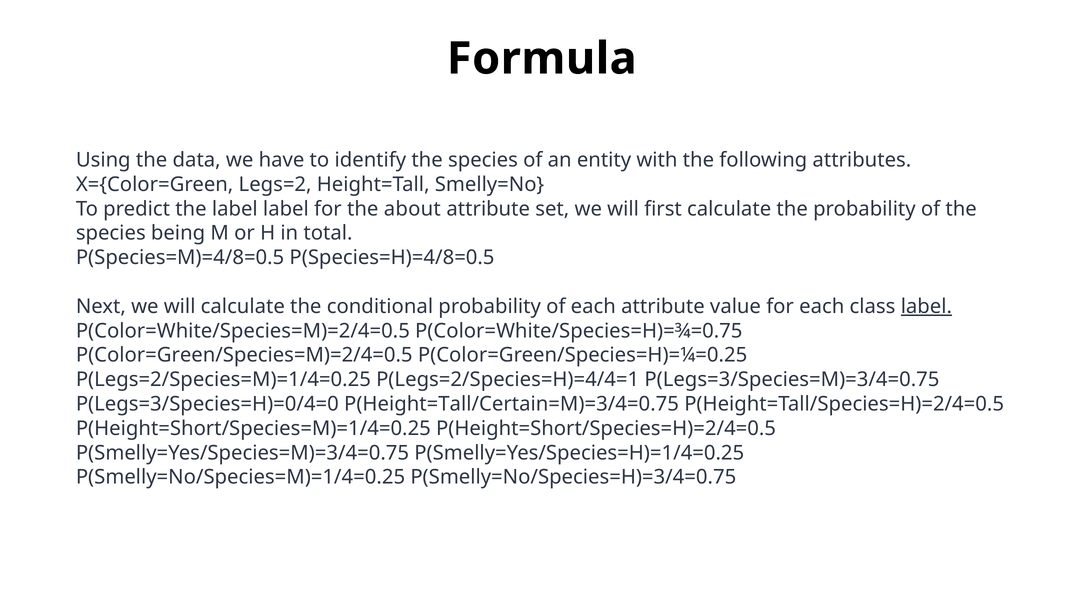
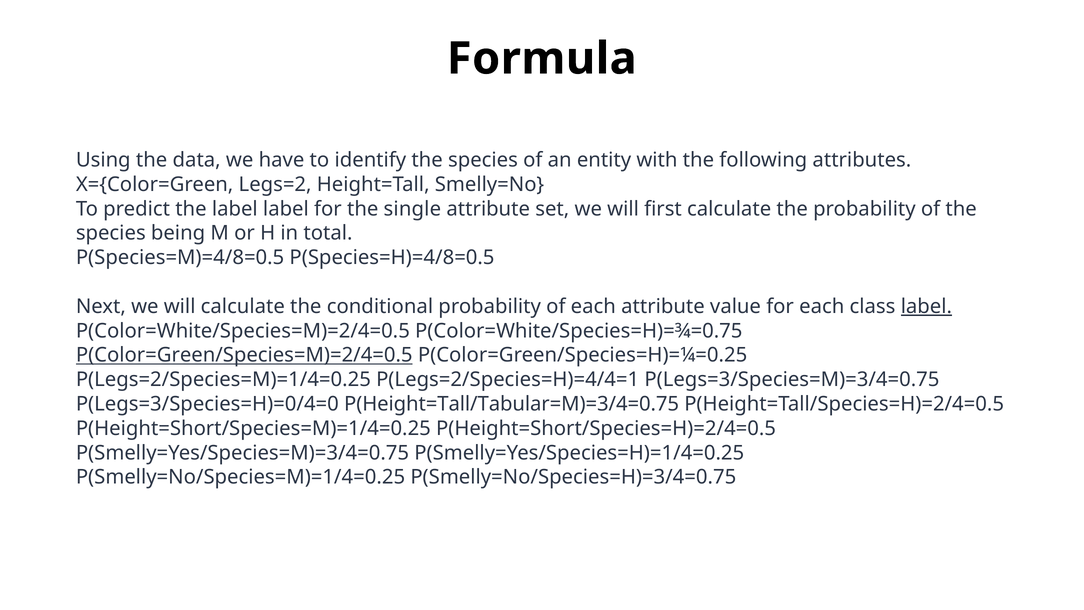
about: about -> single (412, 209)
P(Color=Green/Species=M)=2/4=0.5 underline: none -> present (244, 355)
P(Height=Tall/Certain=M)=3/4=0.75: P(Height=Tall/Certain=M)=3/4=0.75 -> P(Height=Tall/Tabular=M)=3/4=0.75 (512, 404)
